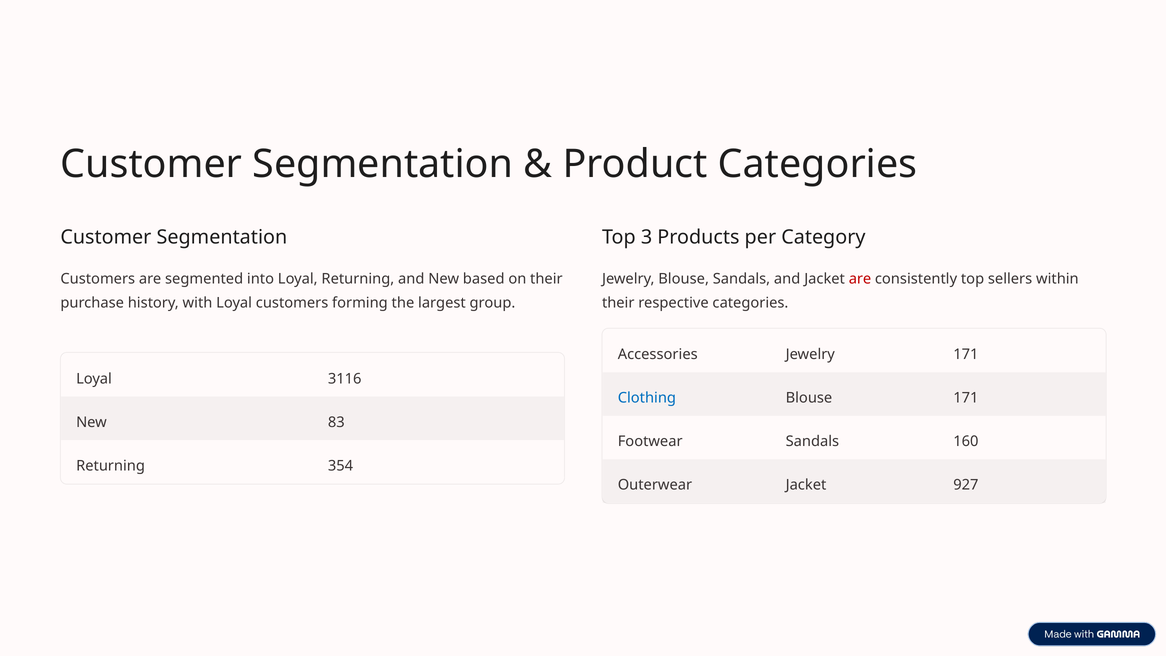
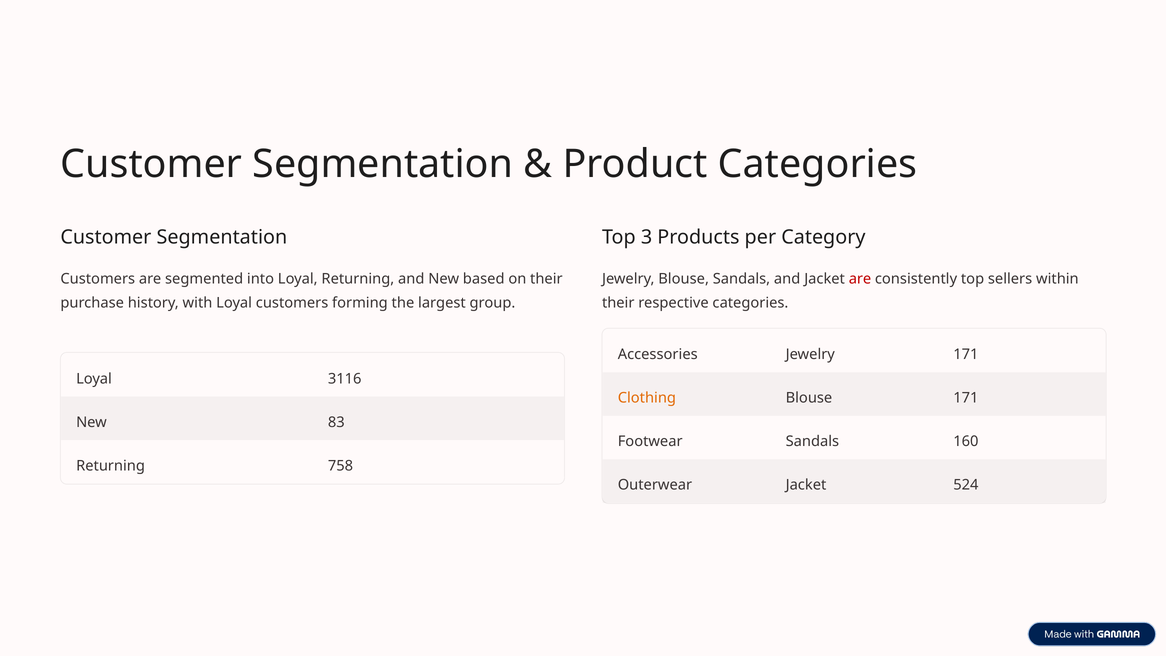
Clothing colour: blue -> orange (647, 398)
354: 354 -> 758 (341, 466)
927: 927 -> 524 (966, 485)
